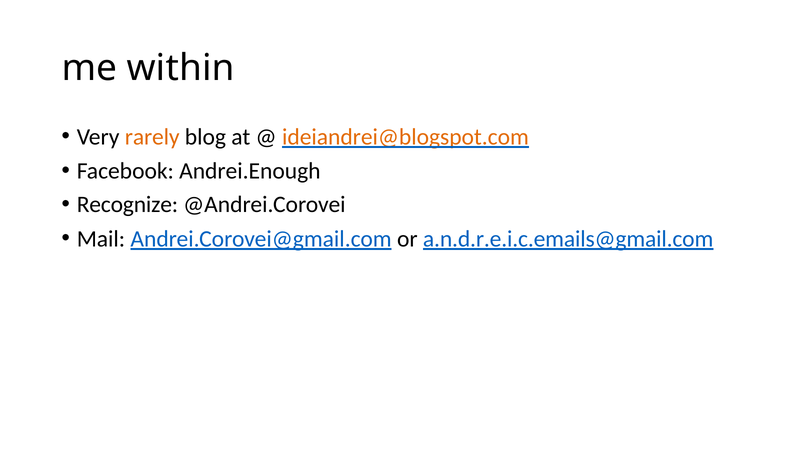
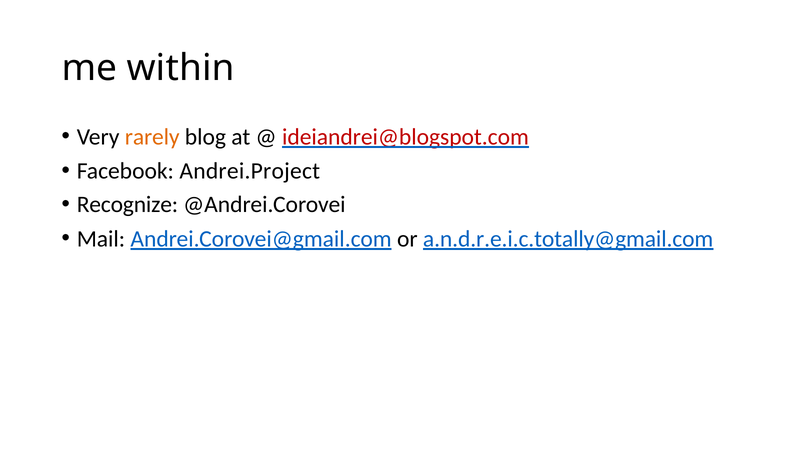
ideiandrei@blogspot.com colour: orange -> red (405, 137)
Andrei.Enough: Andrei.Enough -> Andrei.Project (250, 171)
a.n.d.r.e.i.c.emails@gmail.com: a.n.d.r.e.i.c.emails@gmail.com -> a.n.d.r.e.i.c.totally@gmail.com (568, 239)
